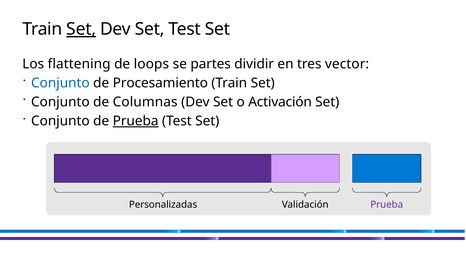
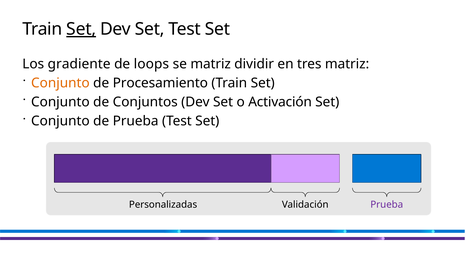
flattening: flattening -> gradiente (79, 64)
se partes: partes -> matriz (211, 64)
tres vector: vector -> matriz (347, 64)
Conjunto colour: blue -> orange (60, 83)
Columnas: Columnas -> Conjuntos (145, 102)
Prueba underline: present -> none (136, 121)
